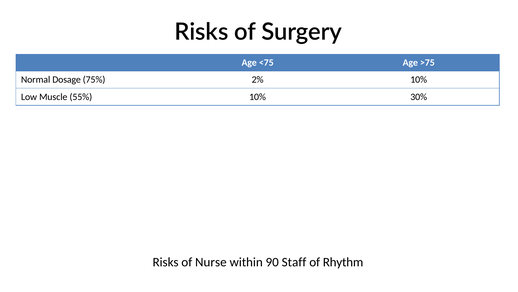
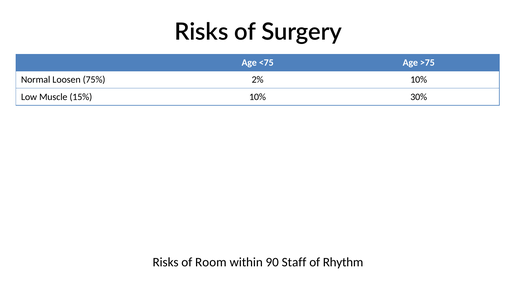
Dosage: Dosage -> Loosen (67, 80)
55%: 55% -> 15% (81, 97)
Nurse: Nurse -> Room (211, 262)
